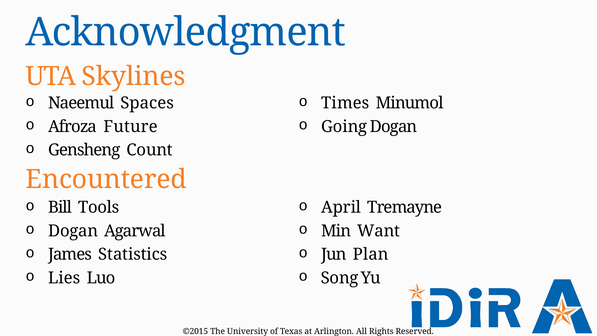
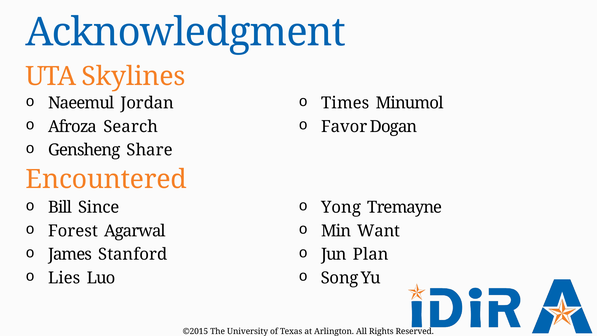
Spaces: Spaces -> Jordan (147, 103)
Future: Future -> Search (131, 127)
Going: Going -> Favor (344, 127)
Count: Count -> Share (150, 150)
Tools: Tools -> Since (99, 207)
April: April -> Yong (341, 207)
Dogan: Dogan -> Forest (73, 231)
Statistics: Statistics -> Stanford (133, 254)
